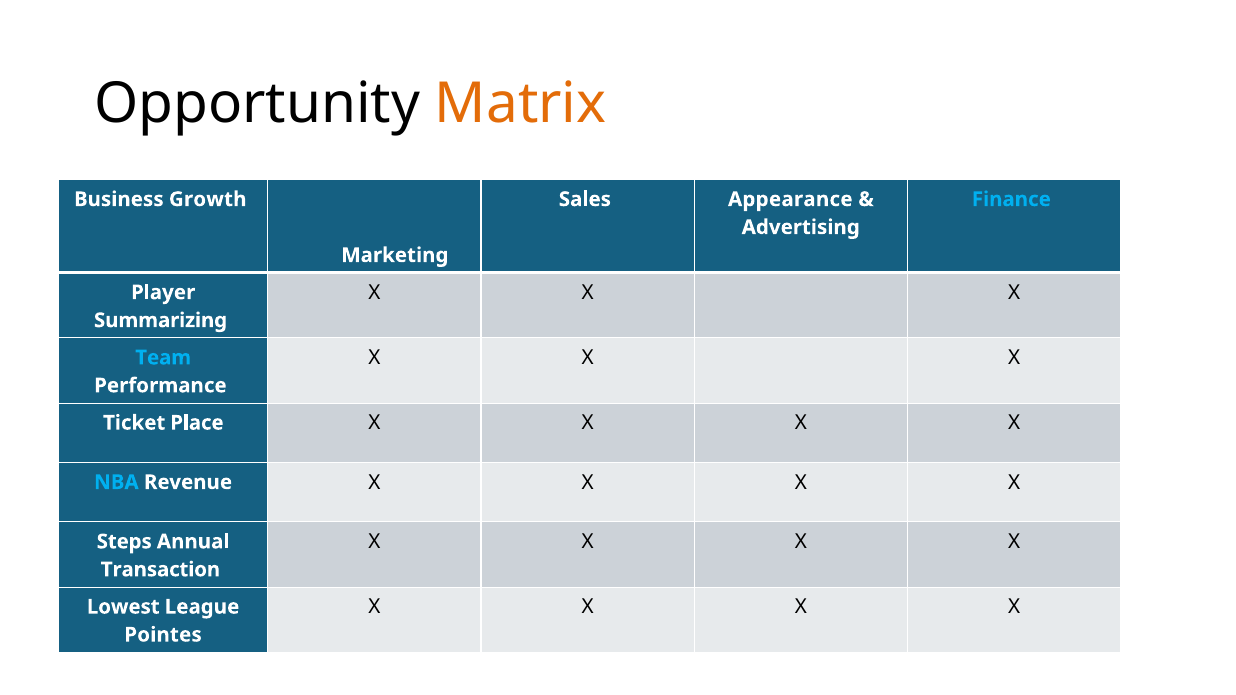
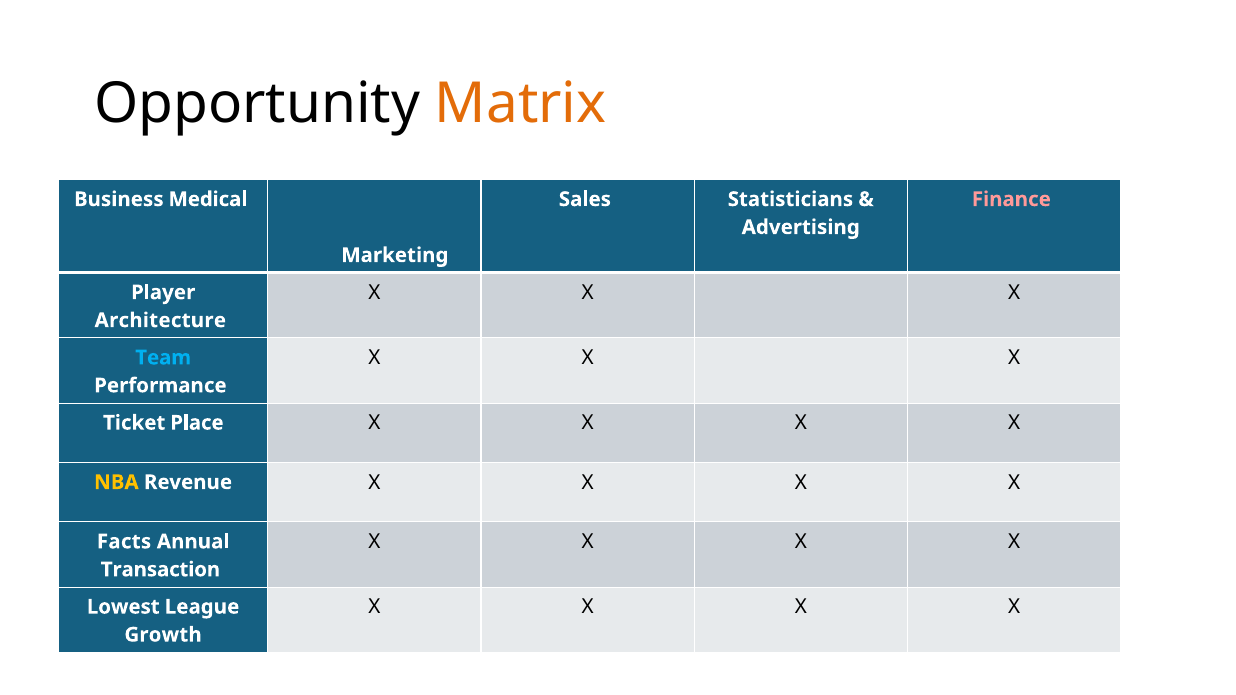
Growth: Growth -> Medical (208, 199)
Appearance: Appearance -> Statisticians (790, 199)
Finance colour: light blue -> pink (1011, 199)
Summarizing: Summarizing -> Architecture (160, 321)
NBA colour: light blue -> yellow (116, 482)
Steps: Steps -> Facts (124, 542)
Pointes: Pointes -> Growth (163, 635)
